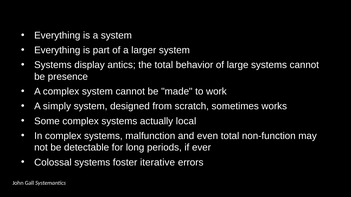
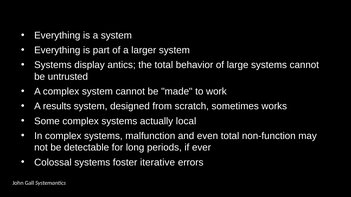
presence: presence -> untrusted (68, 77)
simply: simply -> results (57, 106)
